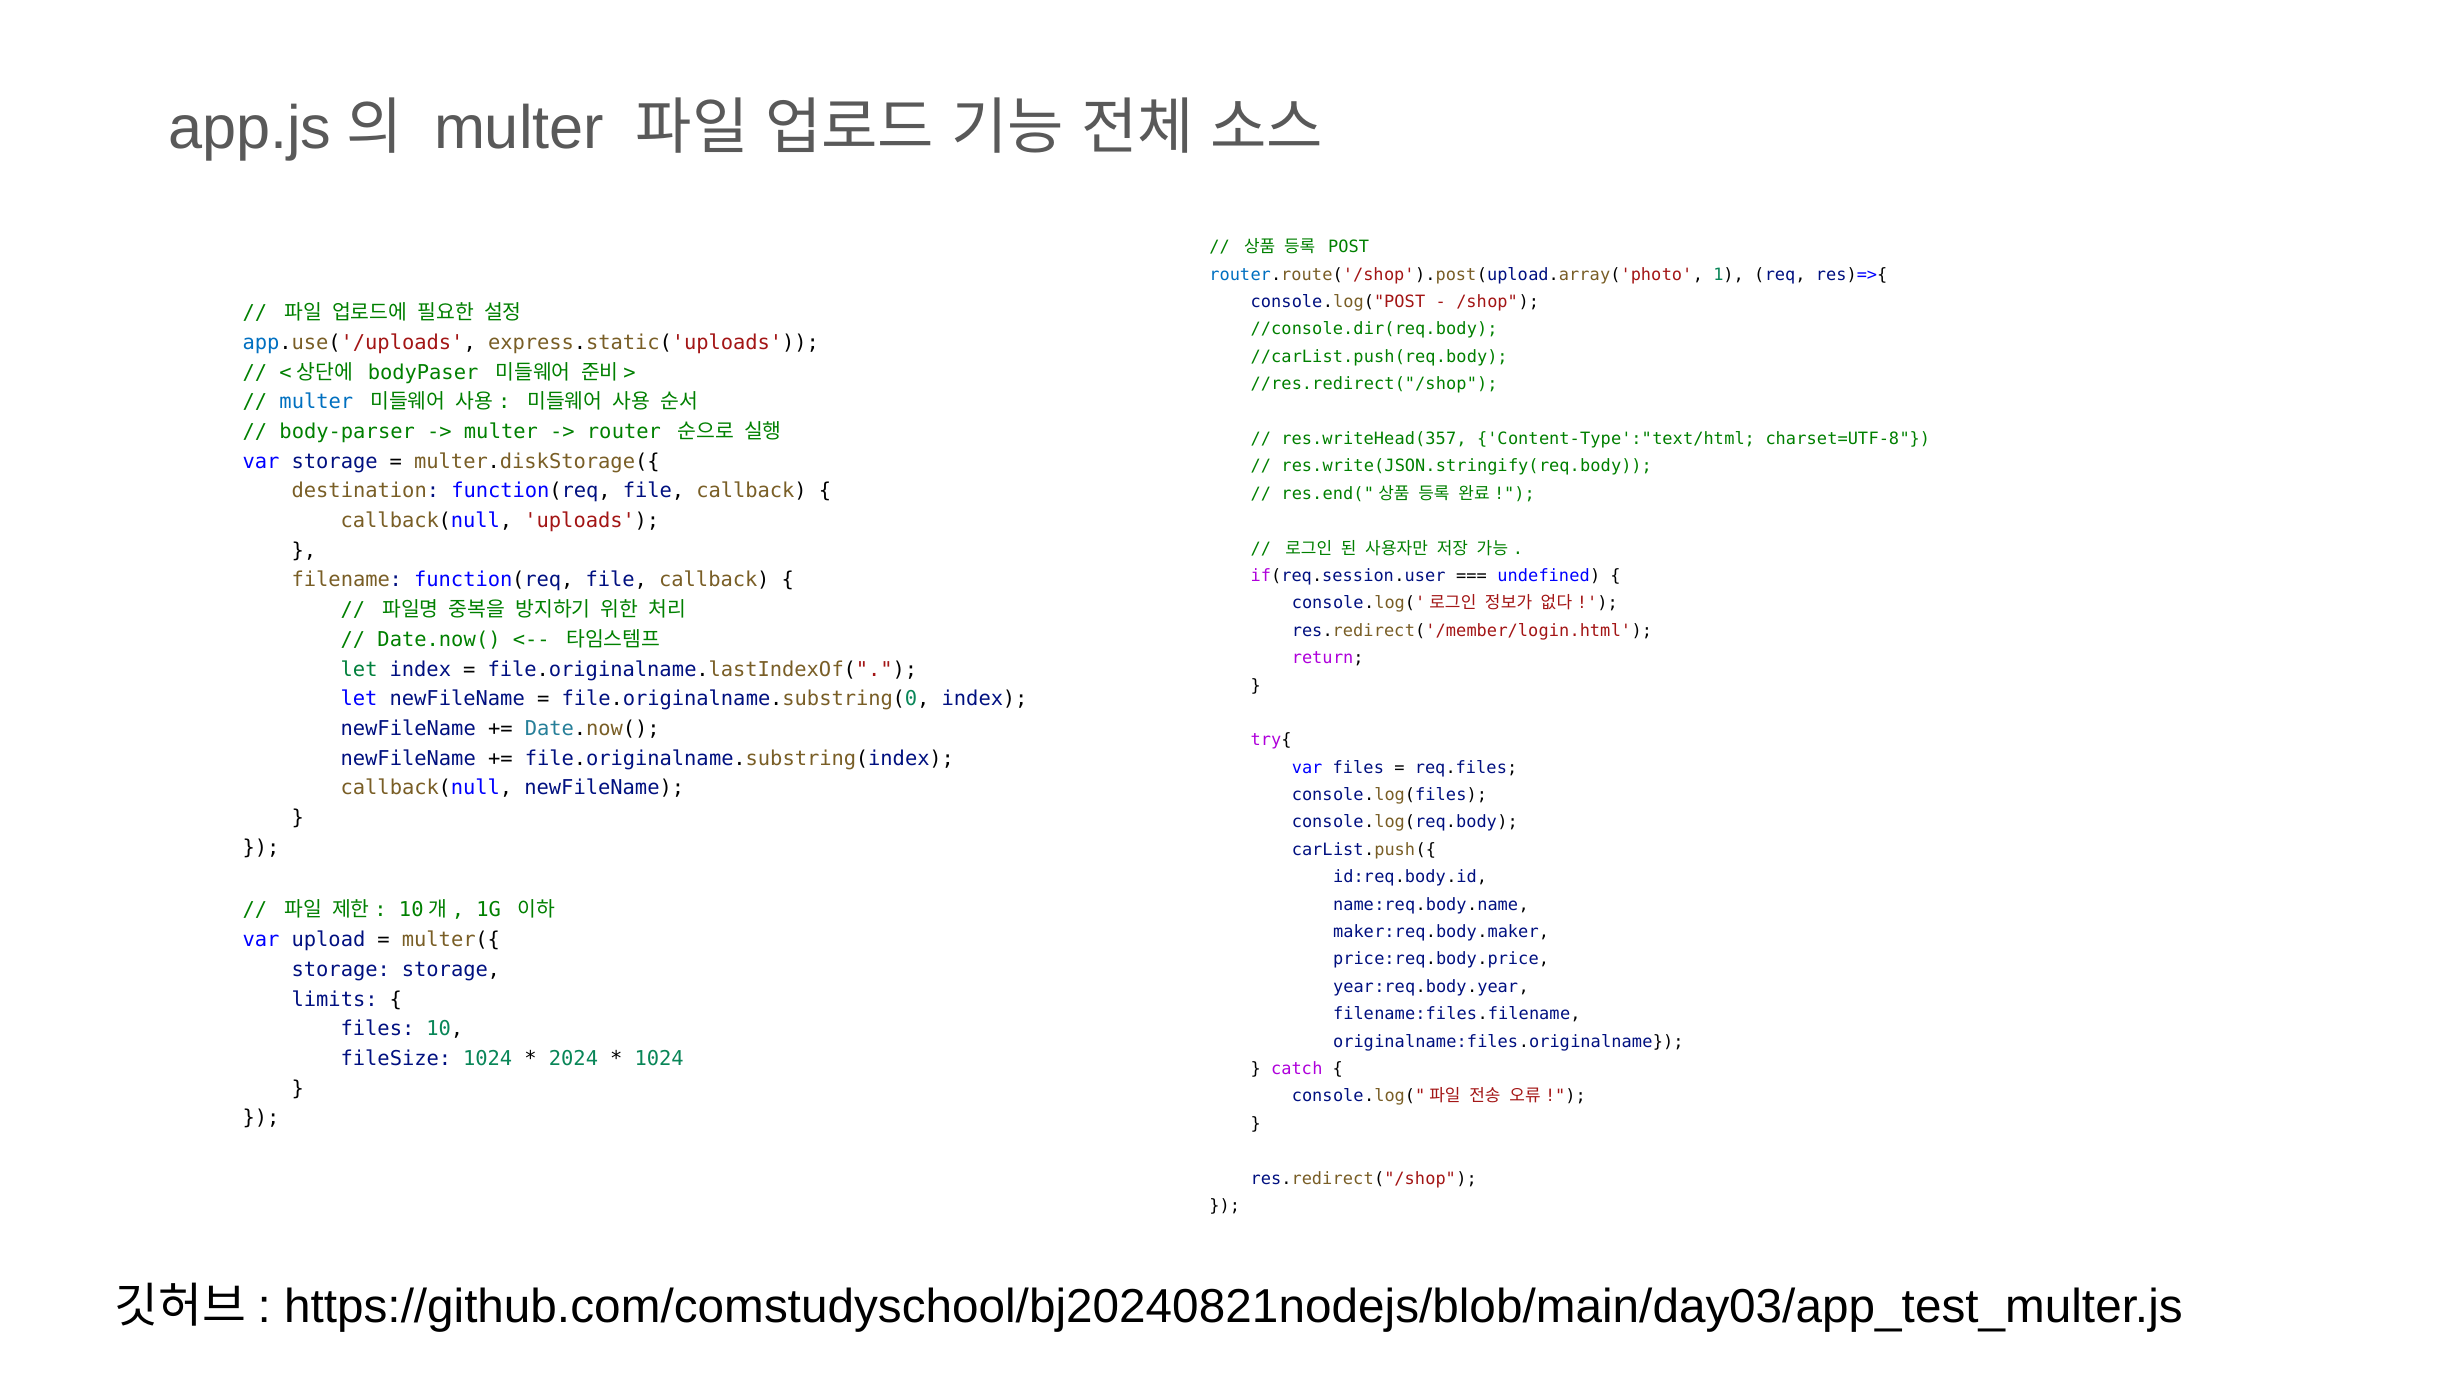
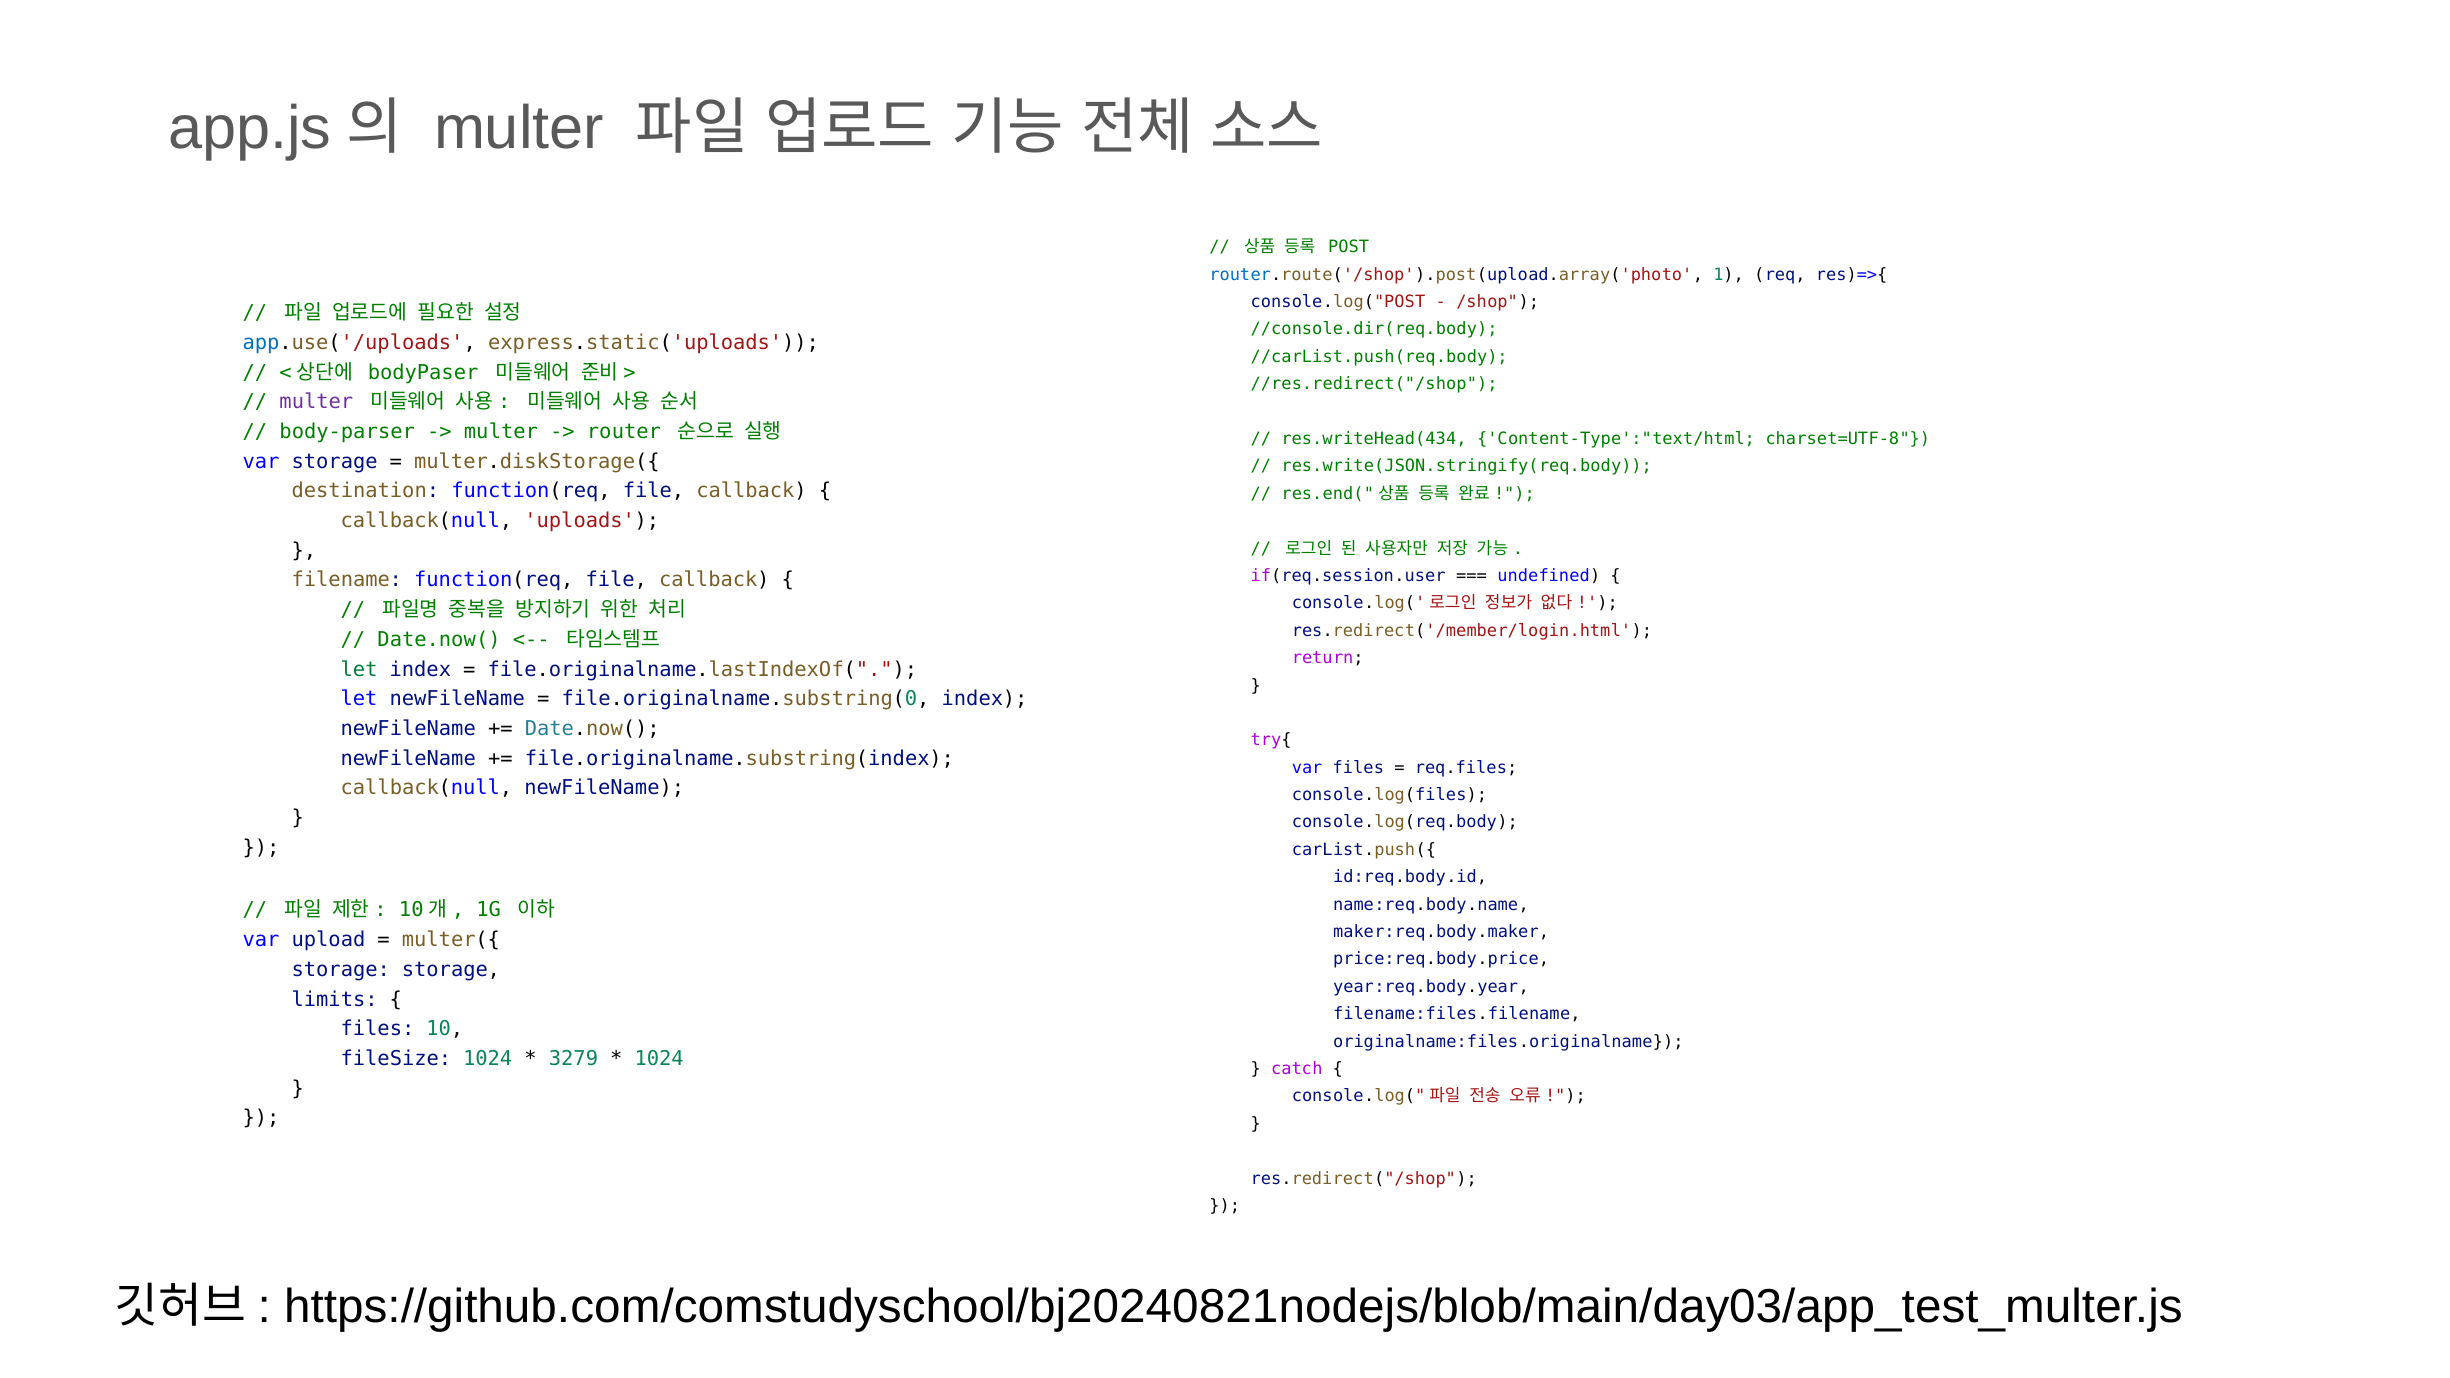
multer colour: blue -> purple (316, 402)
res.writeHead(357: res.writeHead(357 -> res.writeHead(434 (1374, 439)
2024: 2024 -> 3279 (574, 1059)
